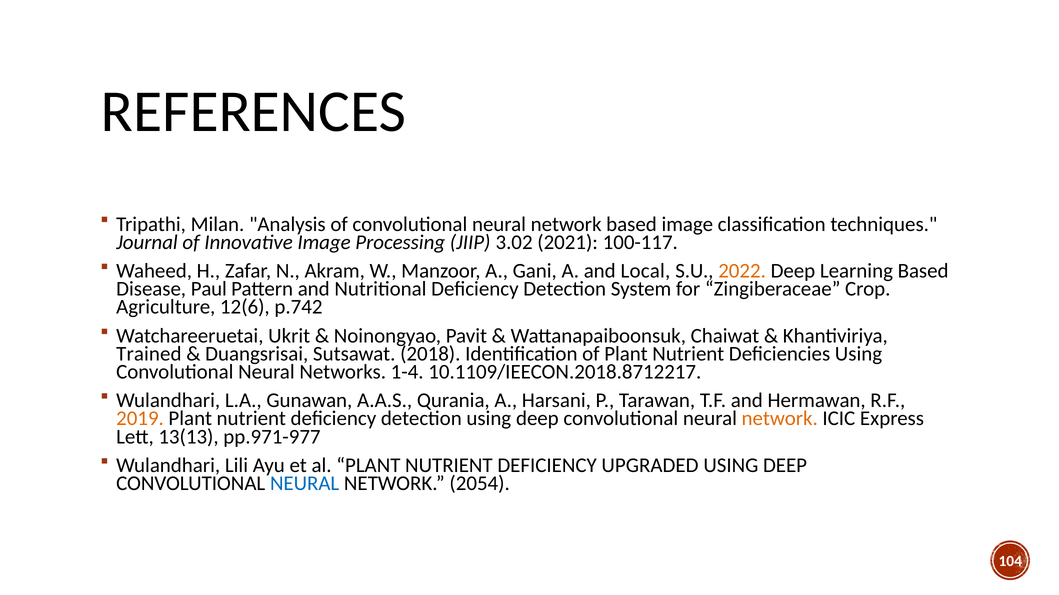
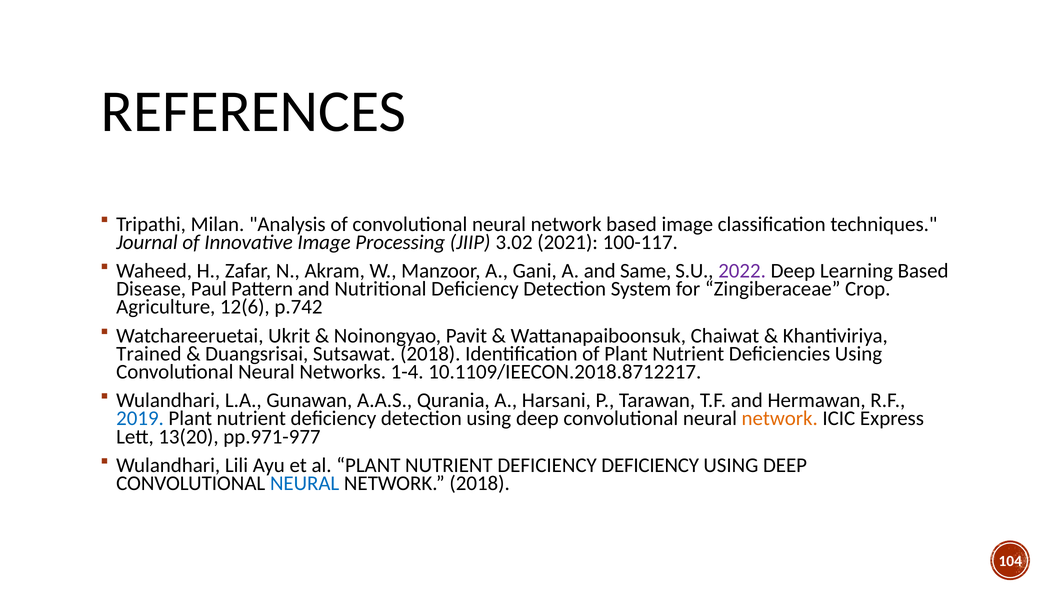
Local: Local -> Same (646, 271)
2022 colour: orange -> purple (742, 271)
2019 colour: orange -> blue (140, 419)
13(13: 13(13 -> 13(20 (189, 437)
DEFICIENCY UPGRADED: UPGRADED -> DEFICIENCY (650, 466)
NETWORK 2054: 2054 -> 2018 (480, 484)
